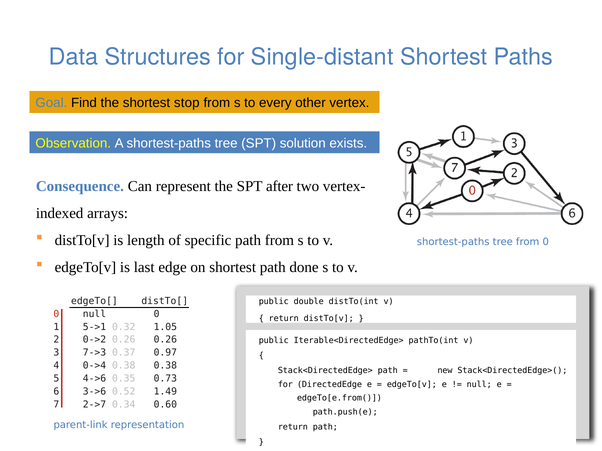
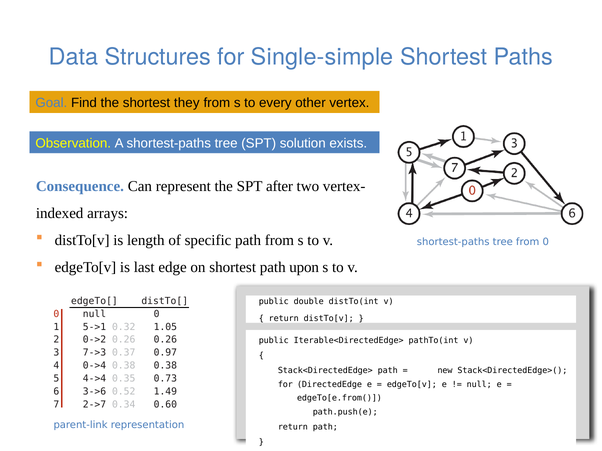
Single-distant: Single-distant -> Single-simple (322, 57)
stop: stop -> they (187, 103)
done: done -> upon (304, 268)
4->6: 4->6 -> 4->4 (94, 379)
